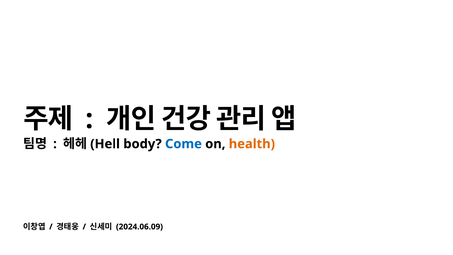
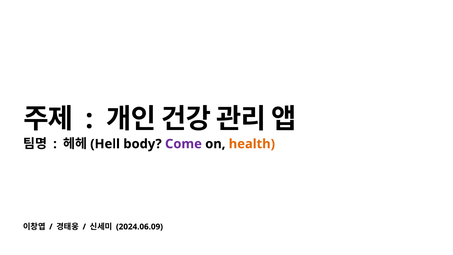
Come colour: blue -> purple (183, 144)
